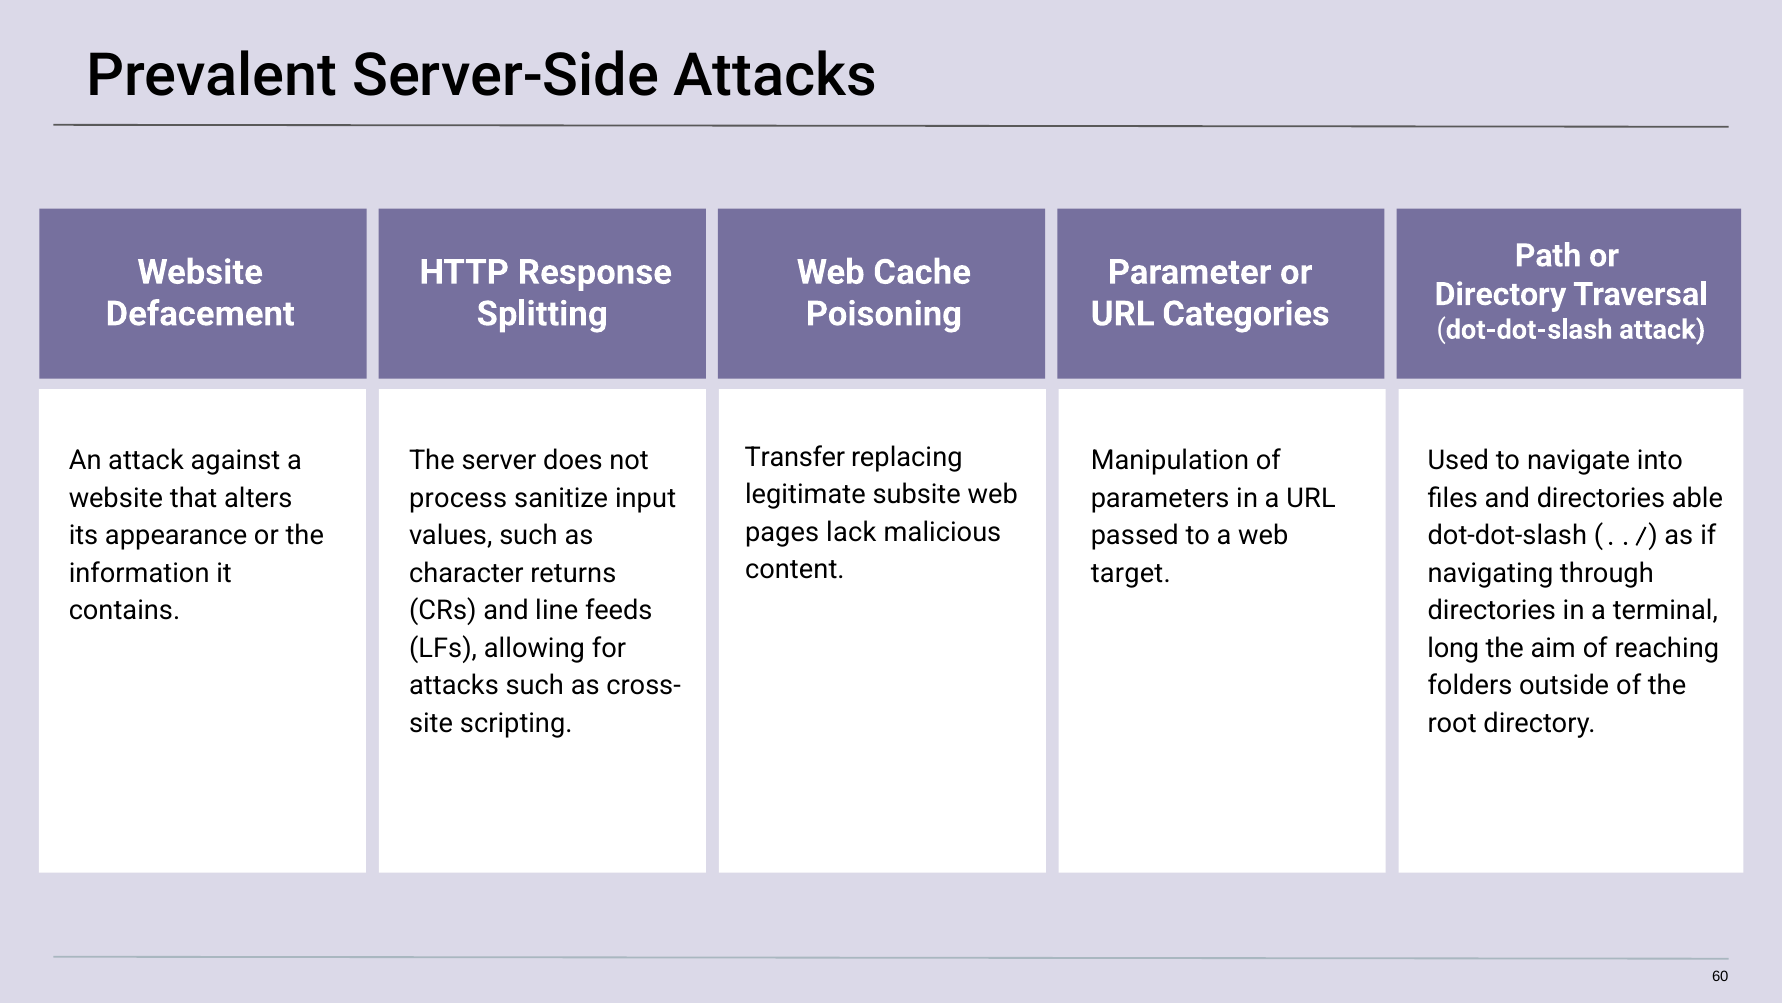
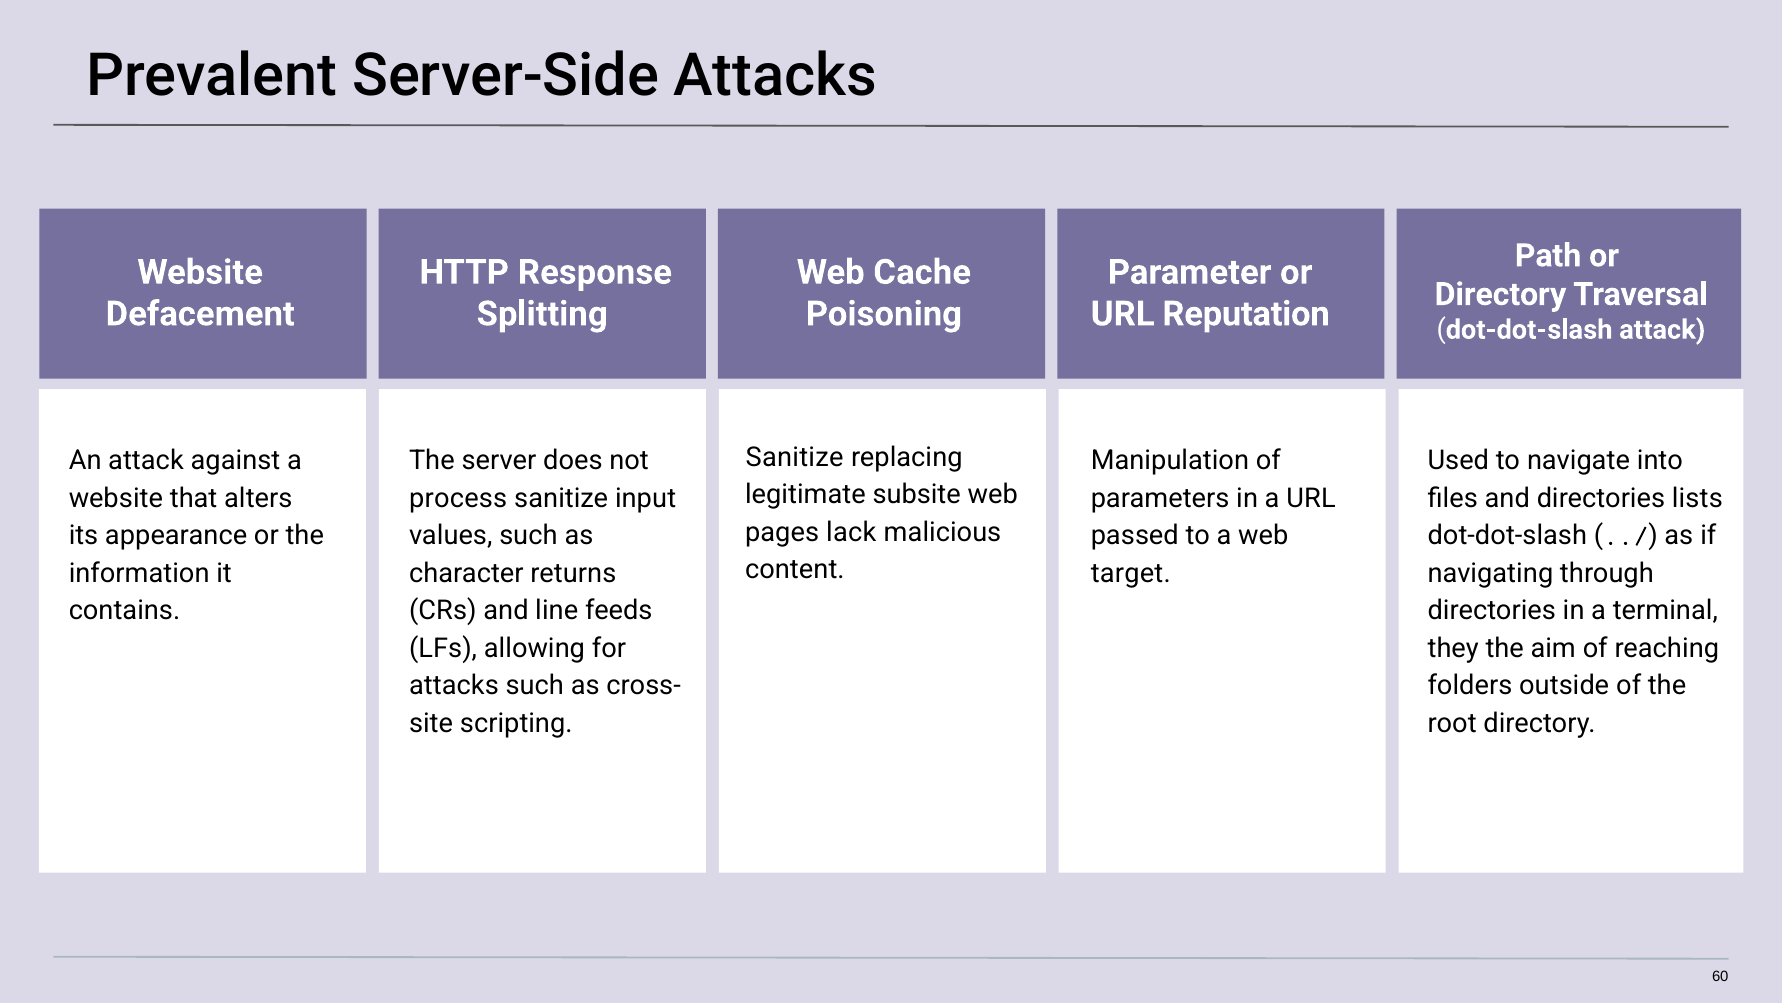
Categories: Categories -> Reputation (1246, 314)
Transfer: Transfer -> Sanitize (795, 457)
able: able -> lists (1697, 498)
long: long -> they (1453, 648)
